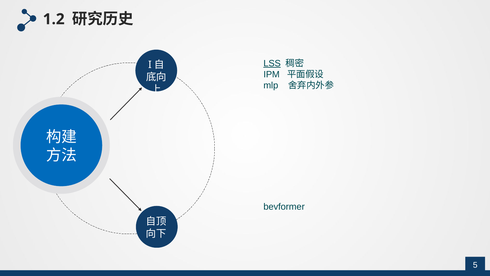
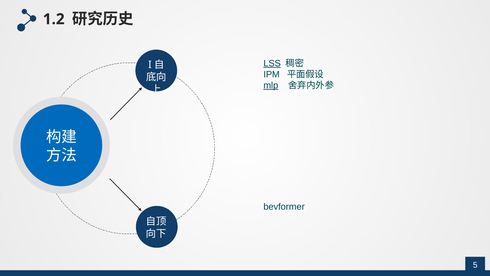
mlp underline: none -> present (271, 85)
